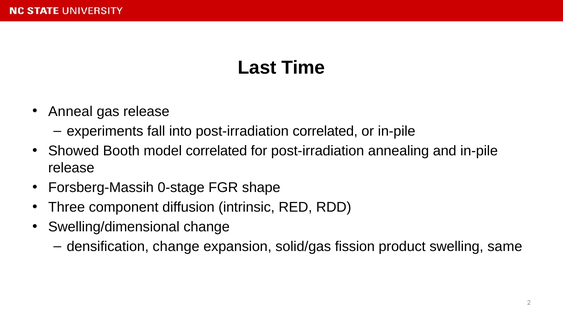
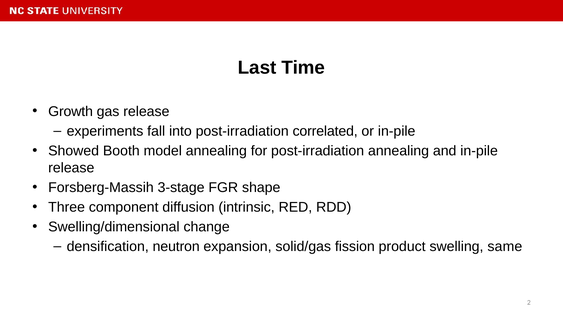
Anneal: Anneal -> Growth (71, 111)
model correlated: correlated -> annealing (216, 151)
0-stage: 0-stage -> 3-stage (181, 187)
densification change: change -> neutron (176, 246)
